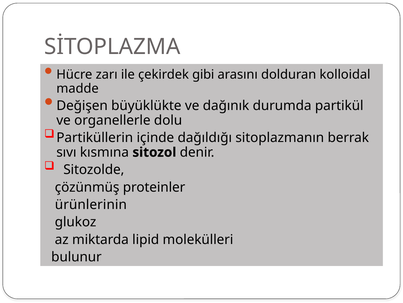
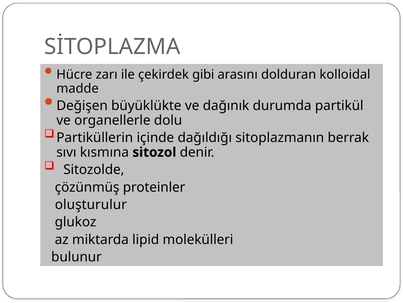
ürünlerinin: ürünlerinin -> oluşturulur (91, 204)
